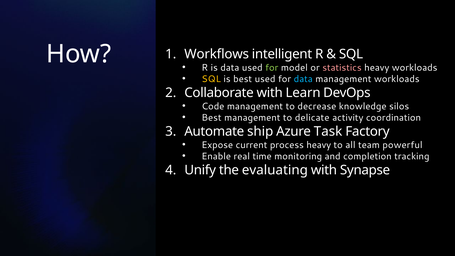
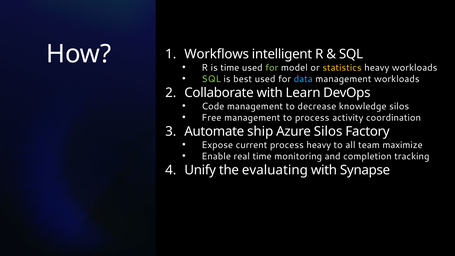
is data: data -> time (230, 68)
statistics colour: pink -> yellow (342, 68)
SQL colour: yellow -> light green (211, 79)
Best: Best -> Free (211, 118)
to delicate: delicate -> process (312, 118)
Azure Task: Task -> Silos (328, 132)
powerful: powerful -> maximize (403, 145)
